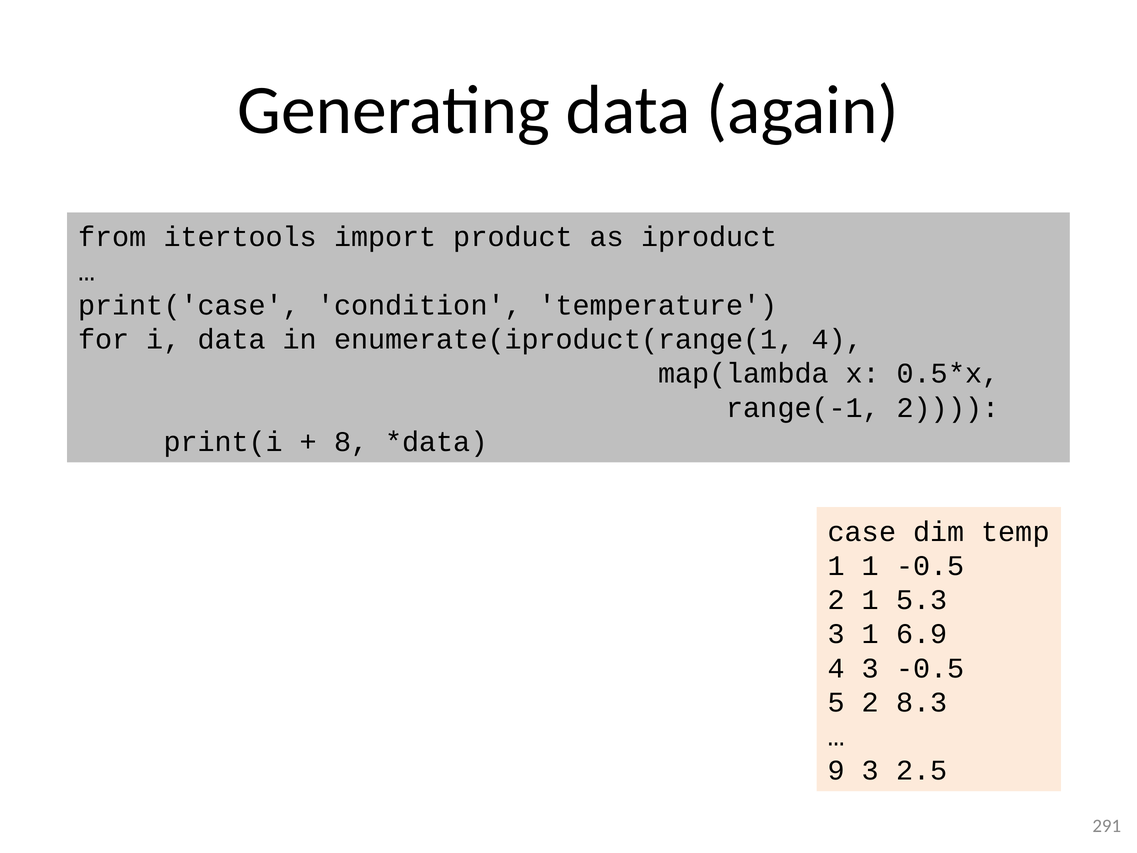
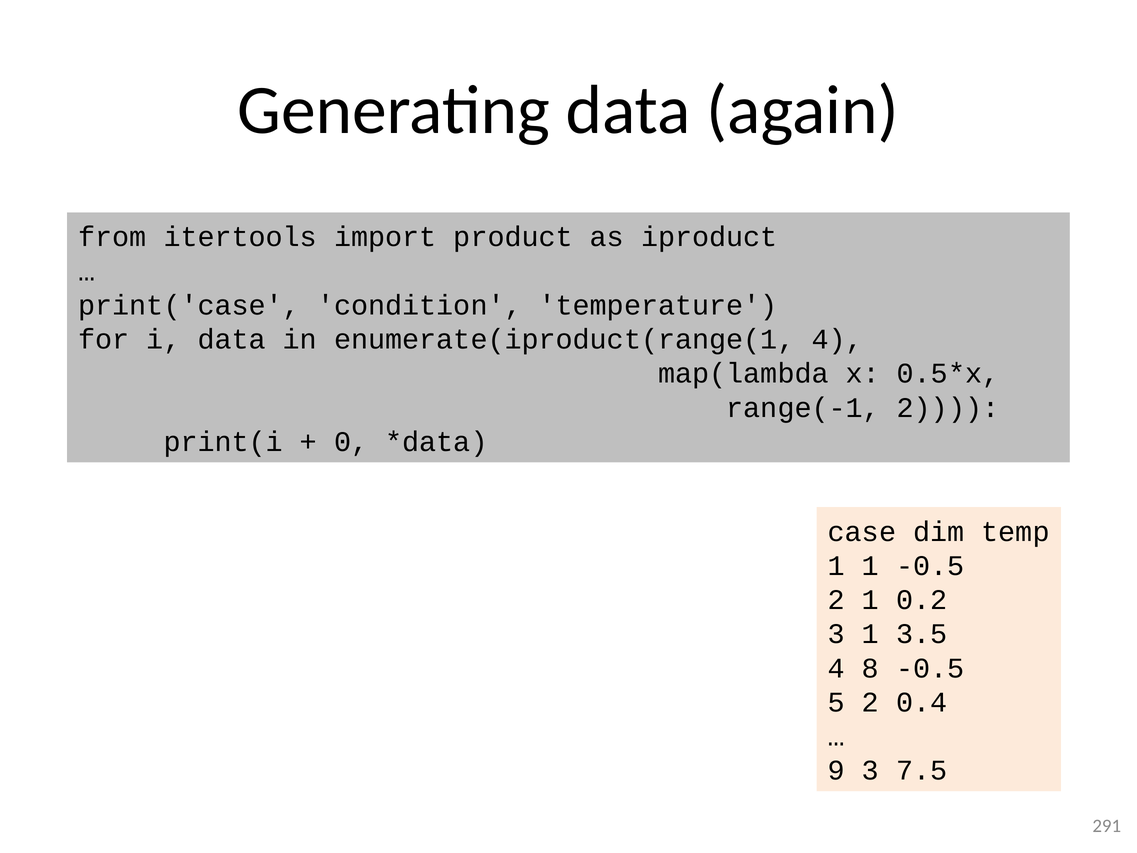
8: 8 -> 0 (351, 442)
5.3: 5.3 -> 0.2 (922, 600)
6.9: 6.9 -> 3.5 (922, 634)
4 3: 3 -> 8 (870, 668)
8.3: 8.3 -> 0.4 (922, 702)
2.5: 2.5 -> 7.5 (922, 770)
